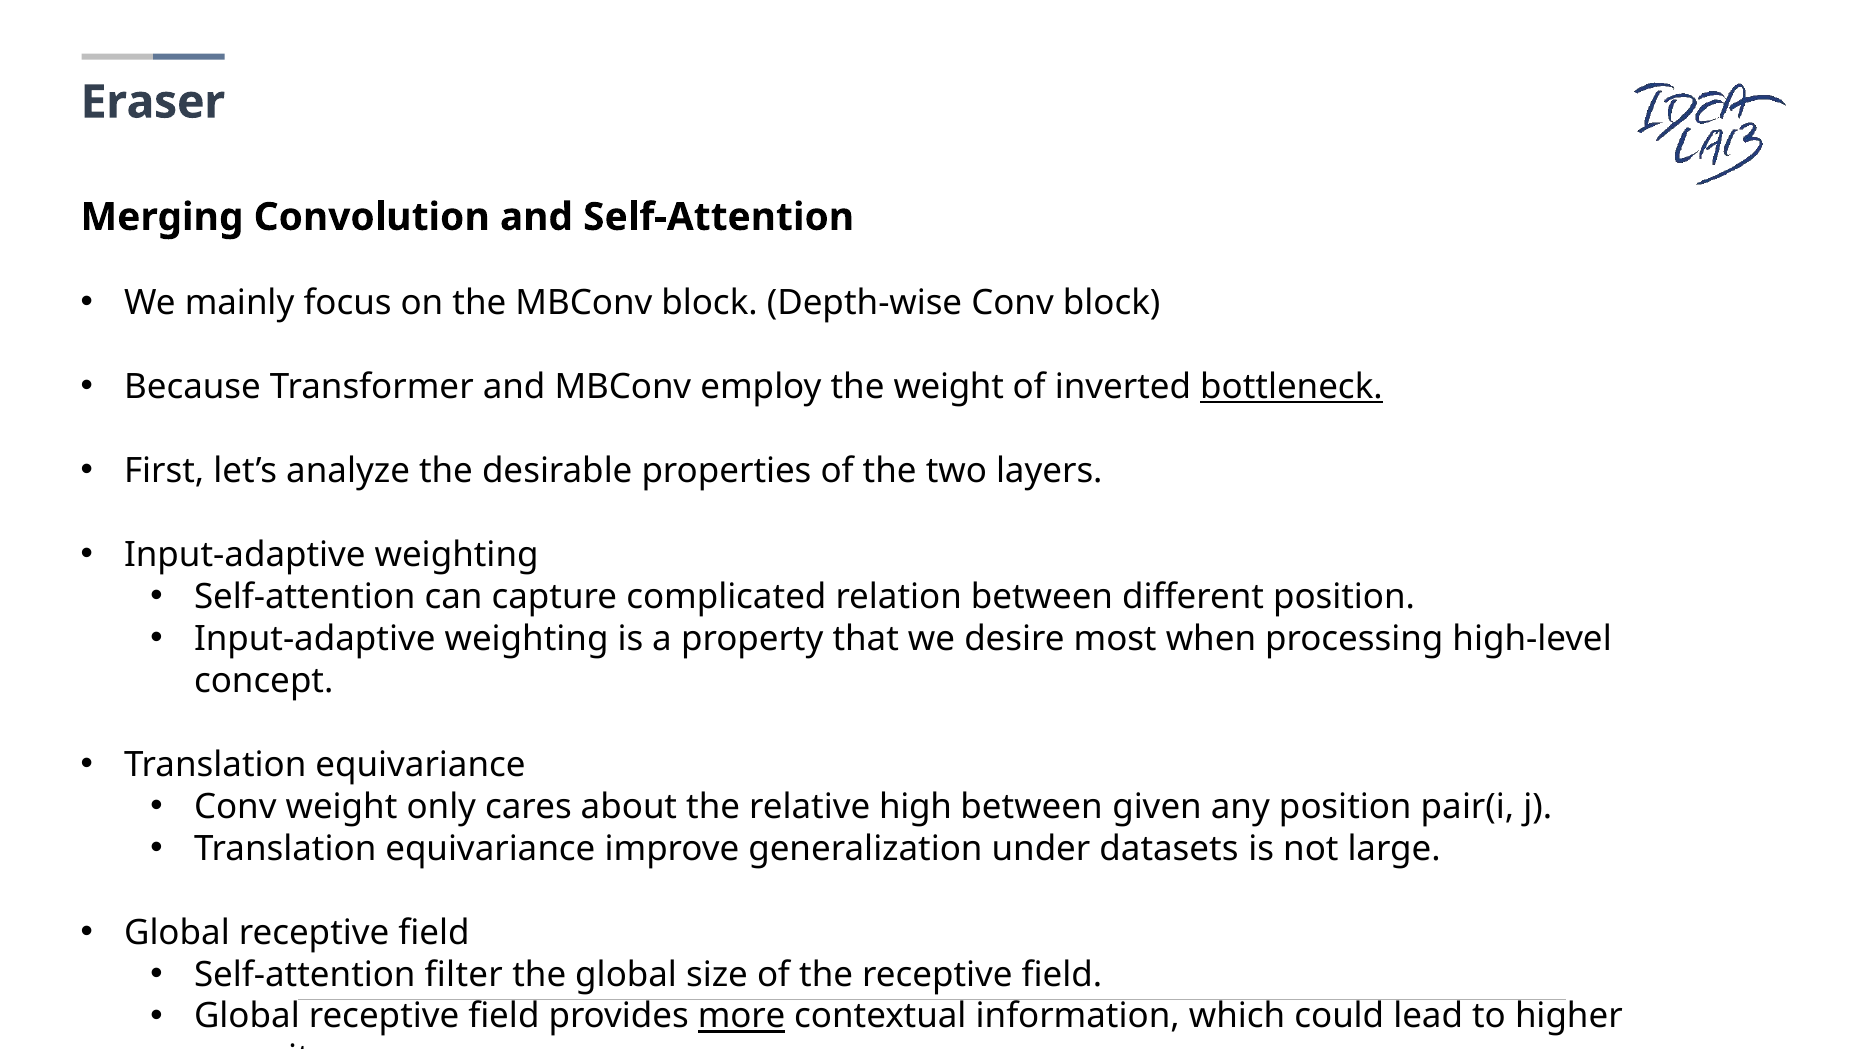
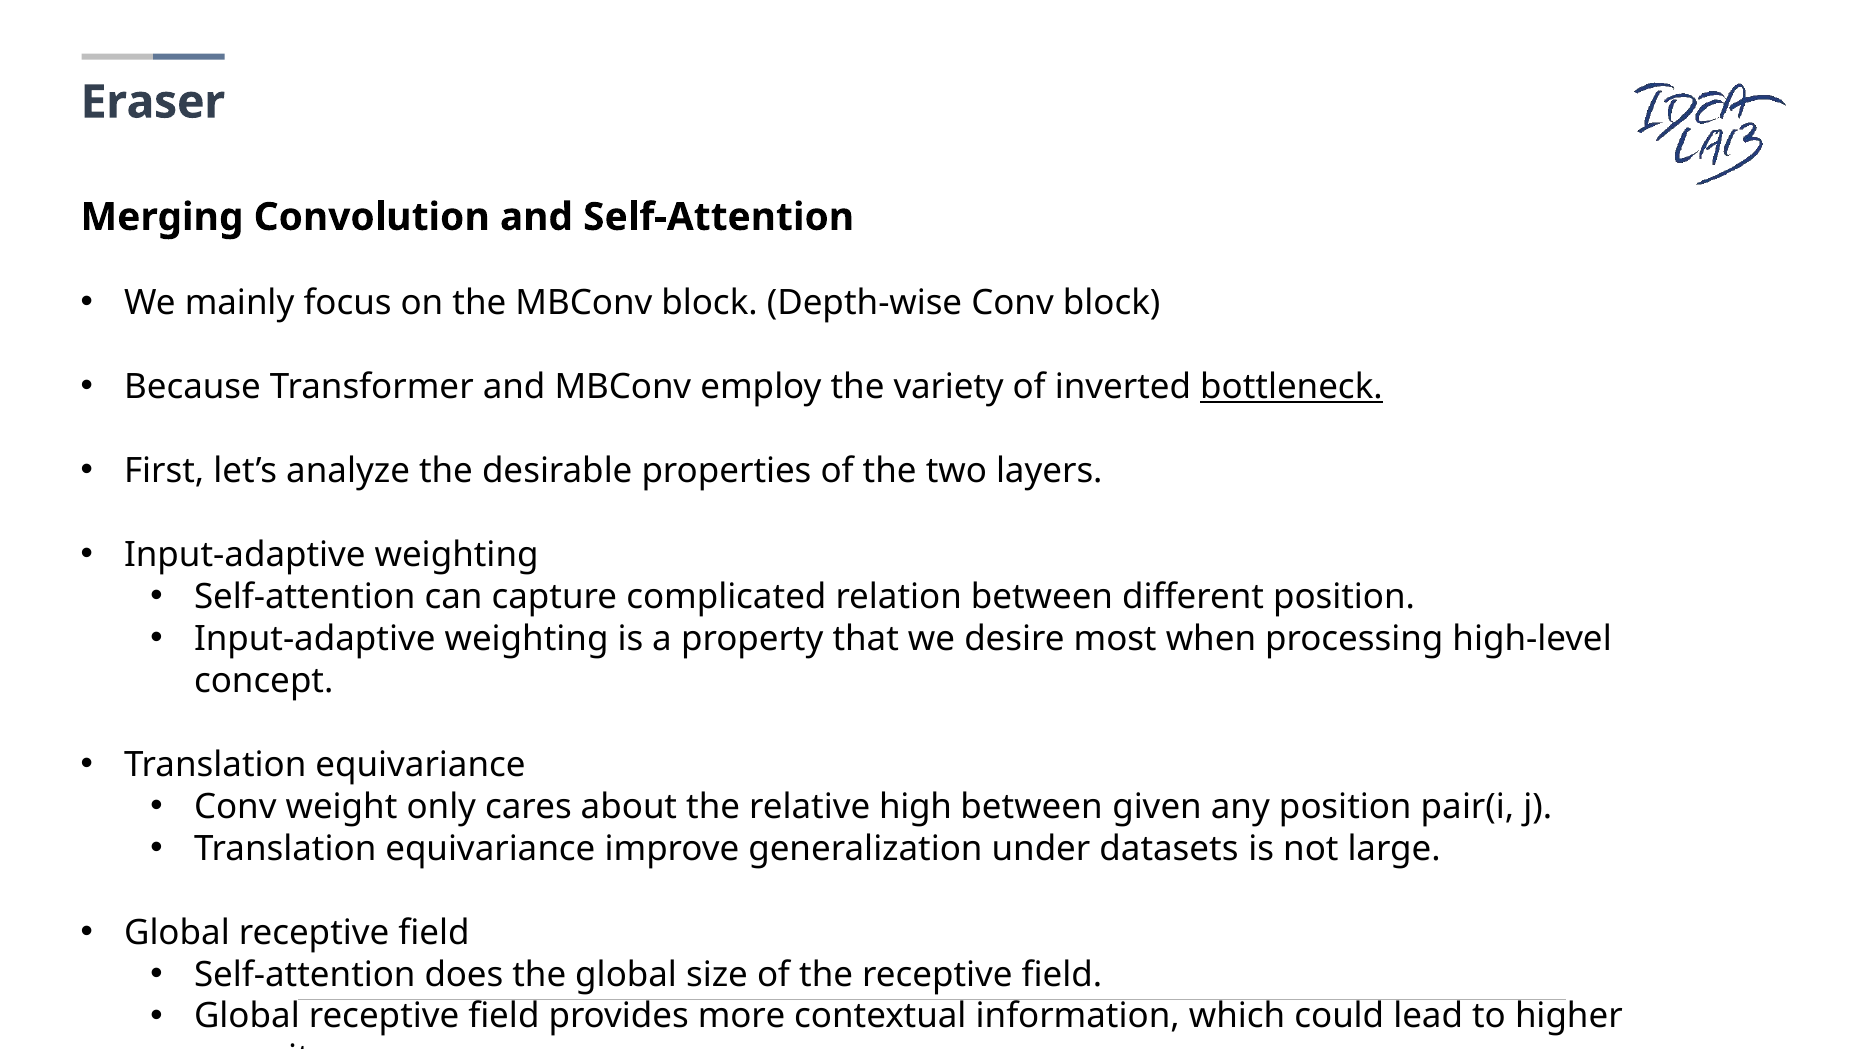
the weight: weight -> variety (949, 387)
filter: filter -> does (464, 974)
more underline: present -> none (742, 1016)
